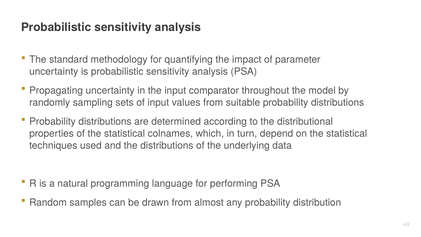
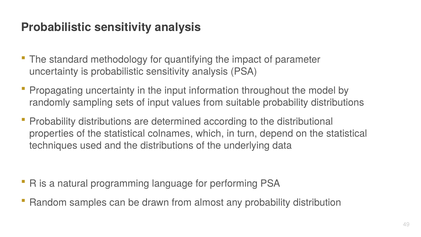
comparator: comparator -> information (214, 91)
